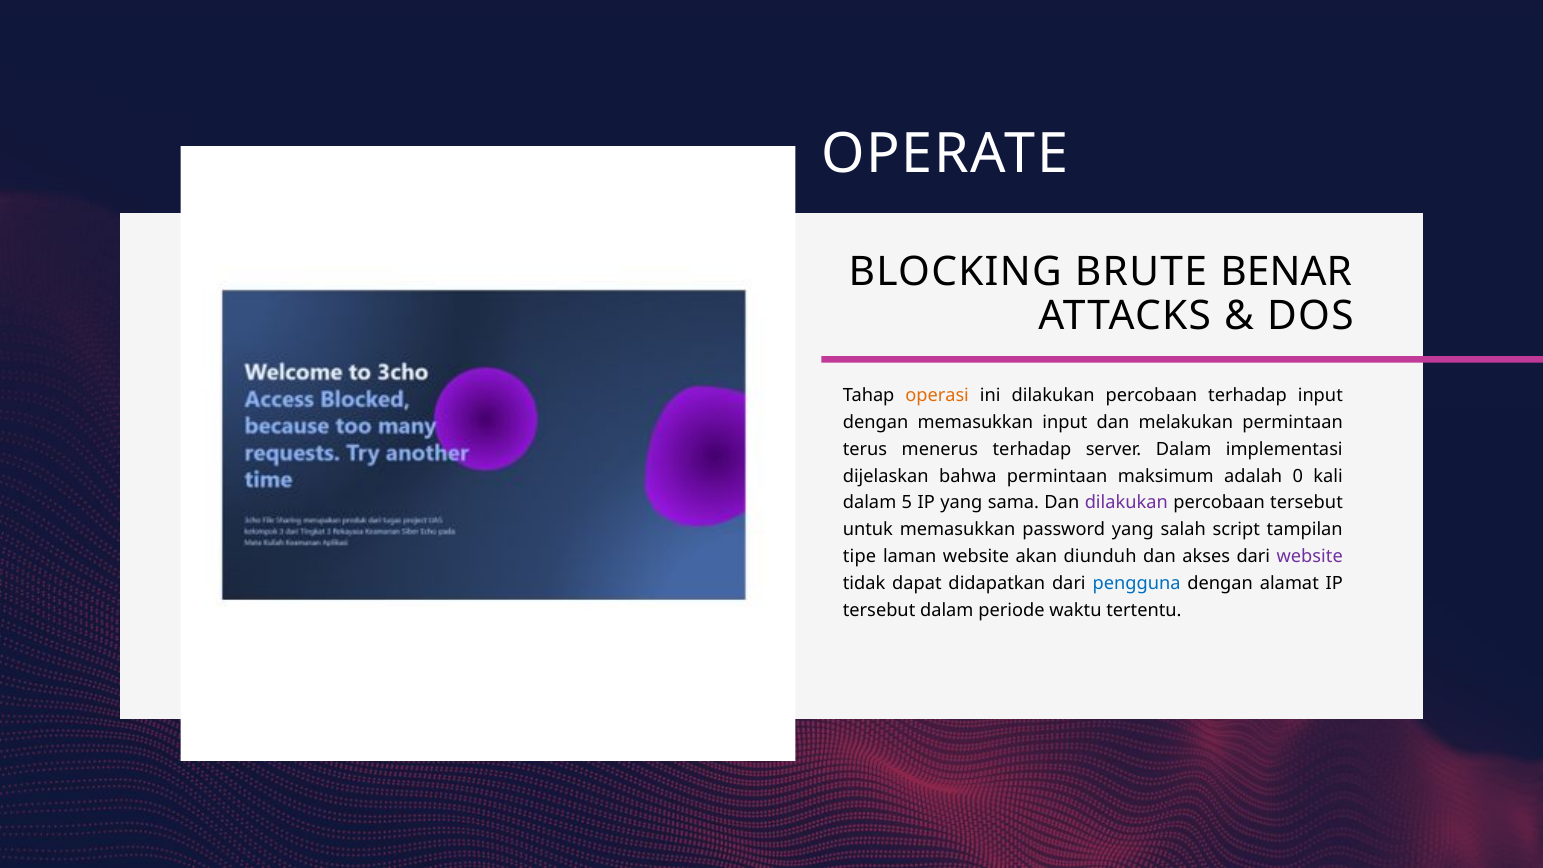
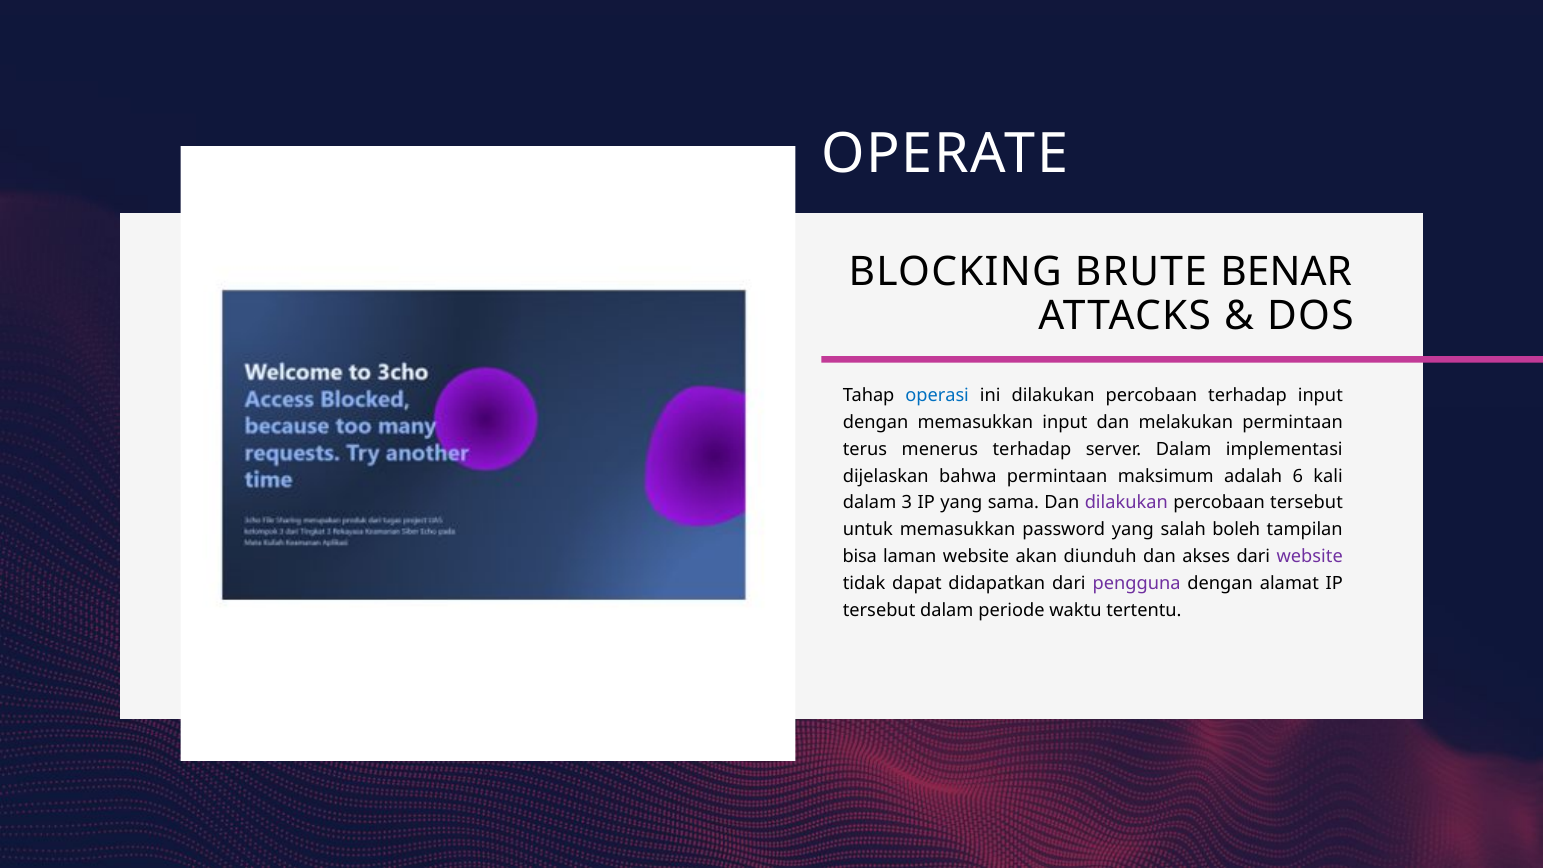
operasi colour: orange -> blue (937, 396)
0: 0 -> 6 (1298, 476)
5: 5 -> 3 (907, 503)
script: script -> boleh (1236, 530)
tipe: tipe -> bisa (860, 556)
pengguna colour: blue -> purple (1137, 583)
